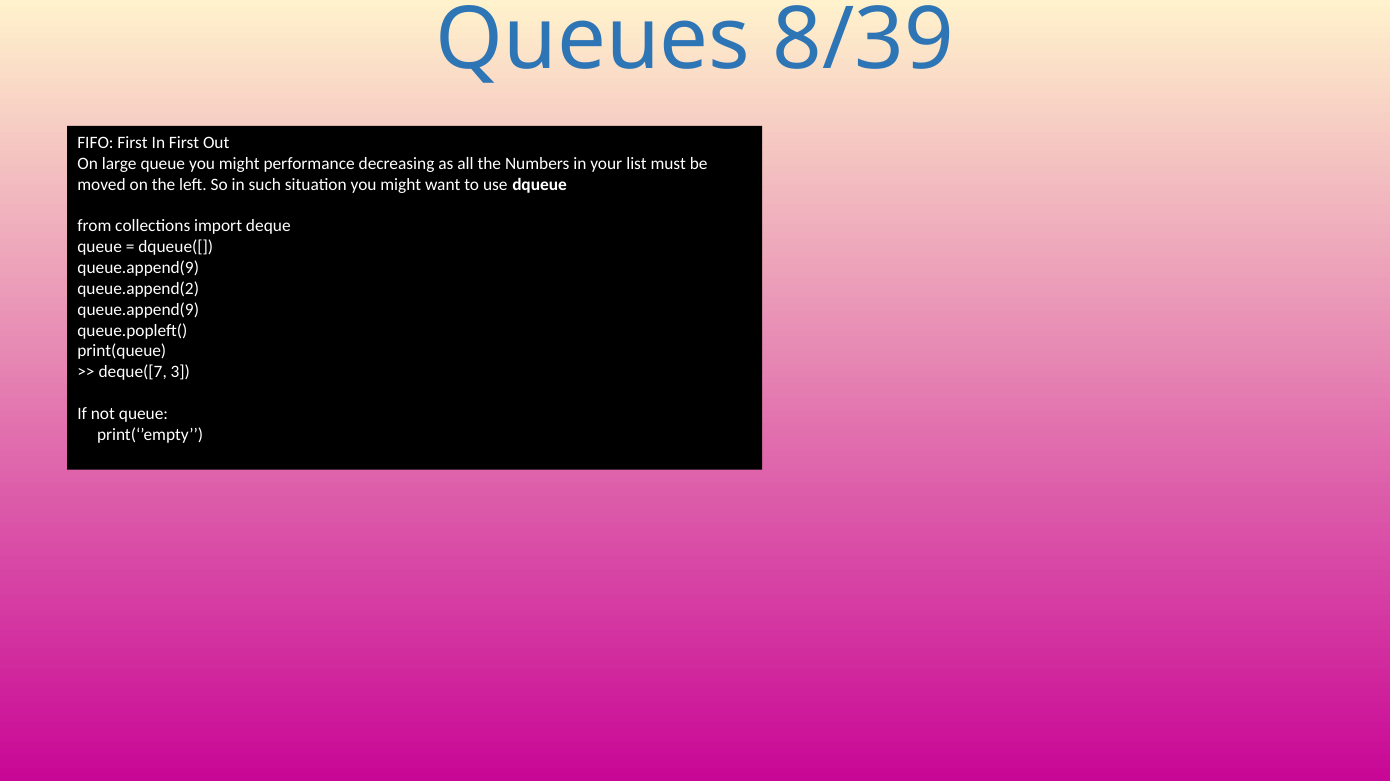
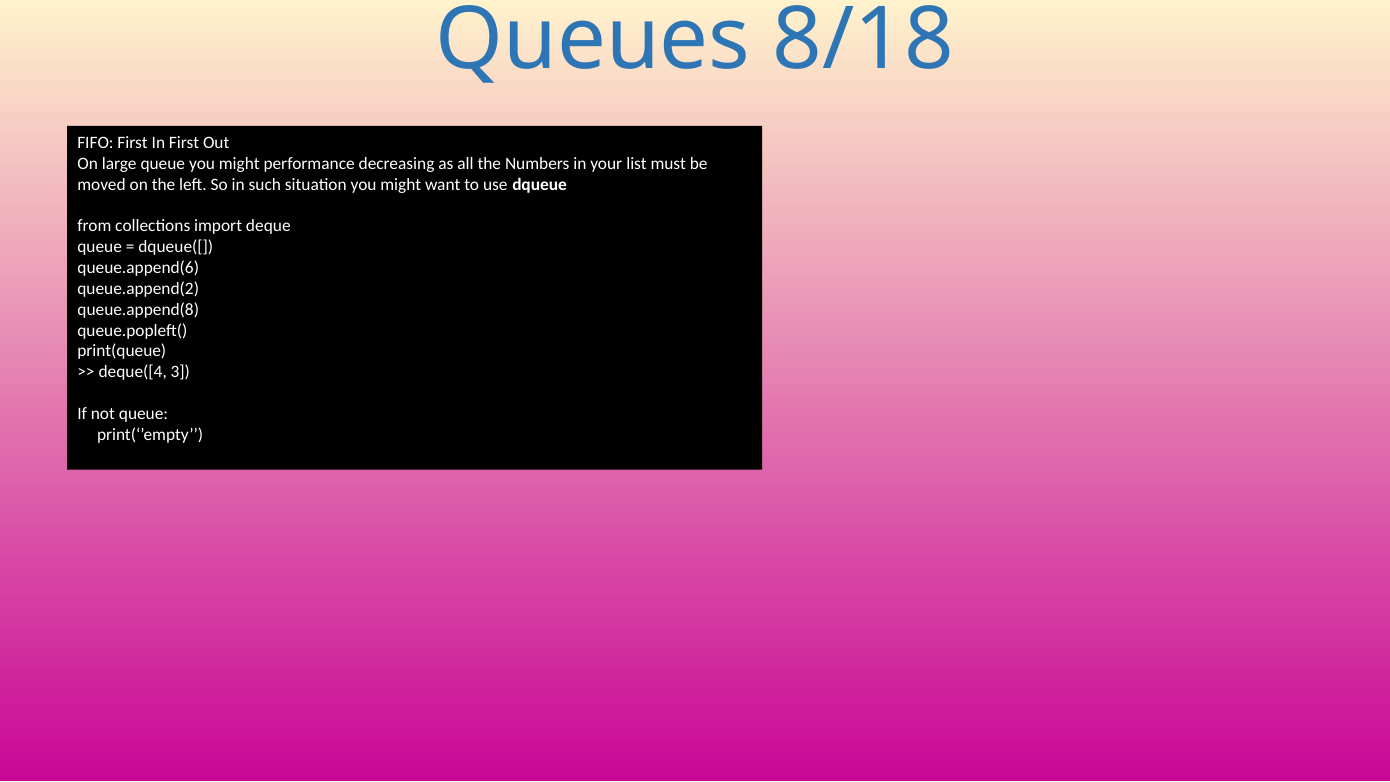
8/39: 8/39 -> 8/18 (864, 40)
queue.append(9: queue.append(9 -> queue.append(6 (138, 268)
queue.append(9: queue.append(9 -> queue.append(8 (138, 309)
deque([7: deque([7 -> deque([4 (133, 372)
